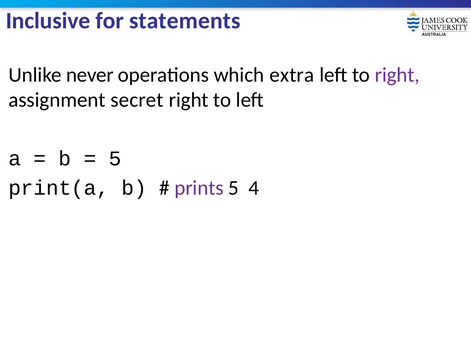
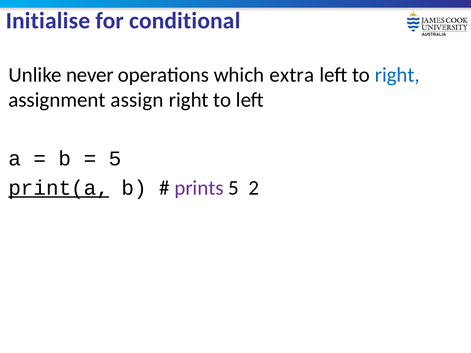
Inclusive: Inclusive -> Initialise (48, 21)
statements: statements -> conditional (185, 21)
right colour: purple -> blue (397, 75)
secret: secret -> assign (137, 100)
print(a underline: none -> present (59, 188)
4: 4 -> 2 (254, 188)
